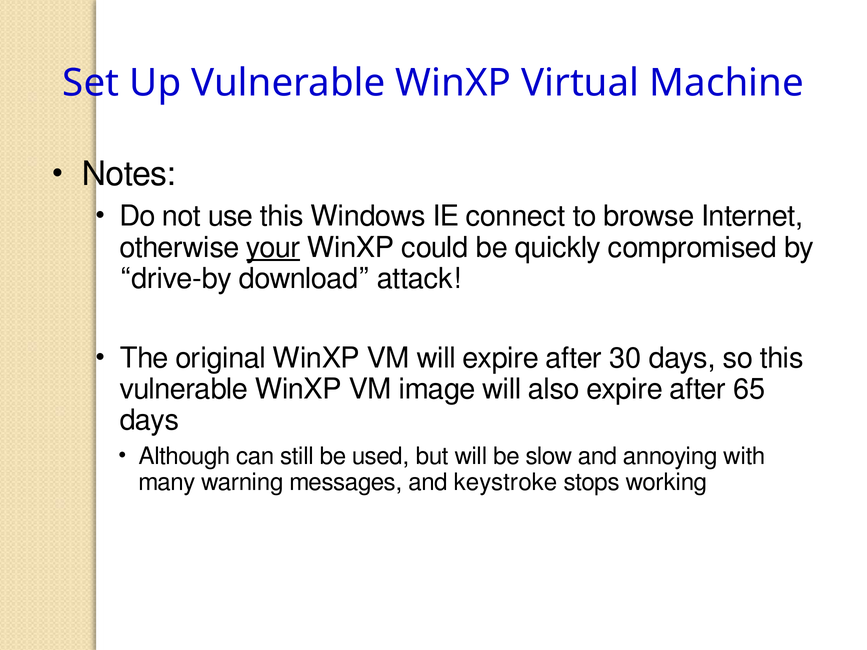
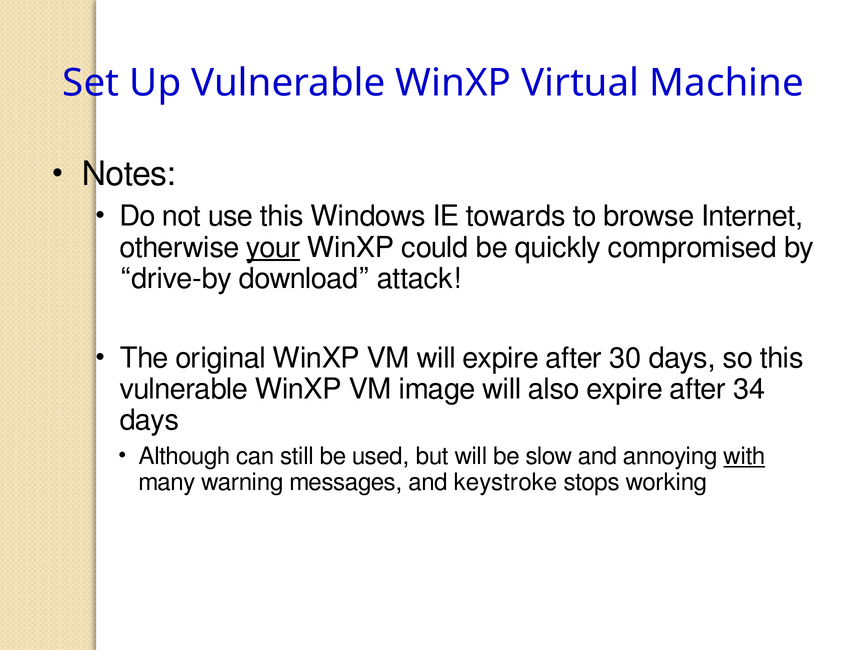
connect: connect -> towards (516, 216)
65: 65 -> 34 (749, 389)
with underline: none -> present (744, 456)
